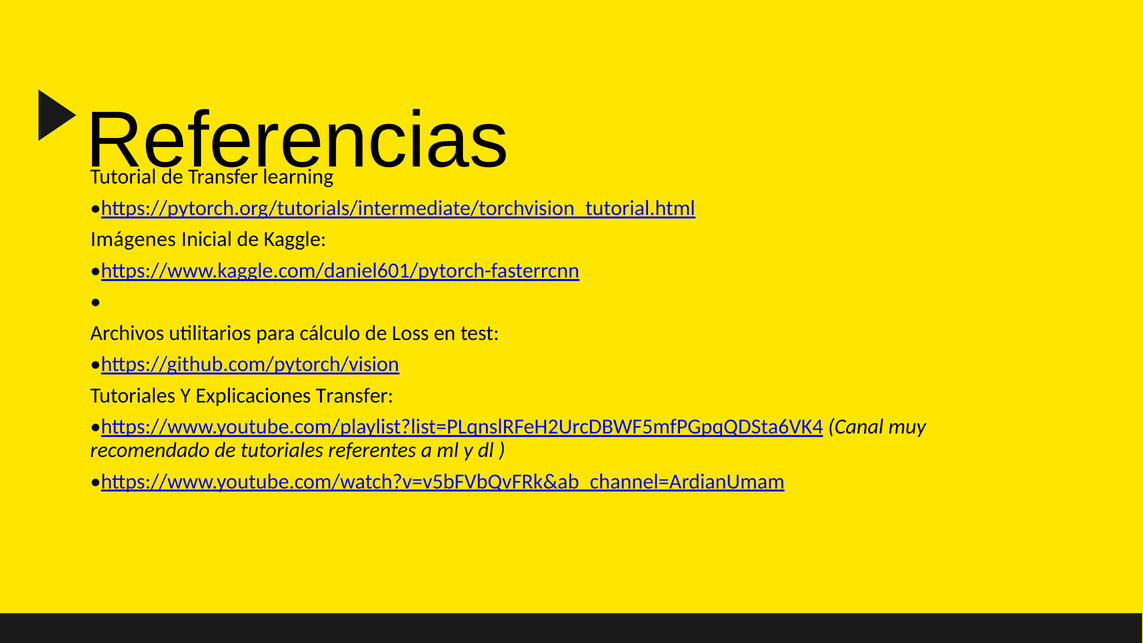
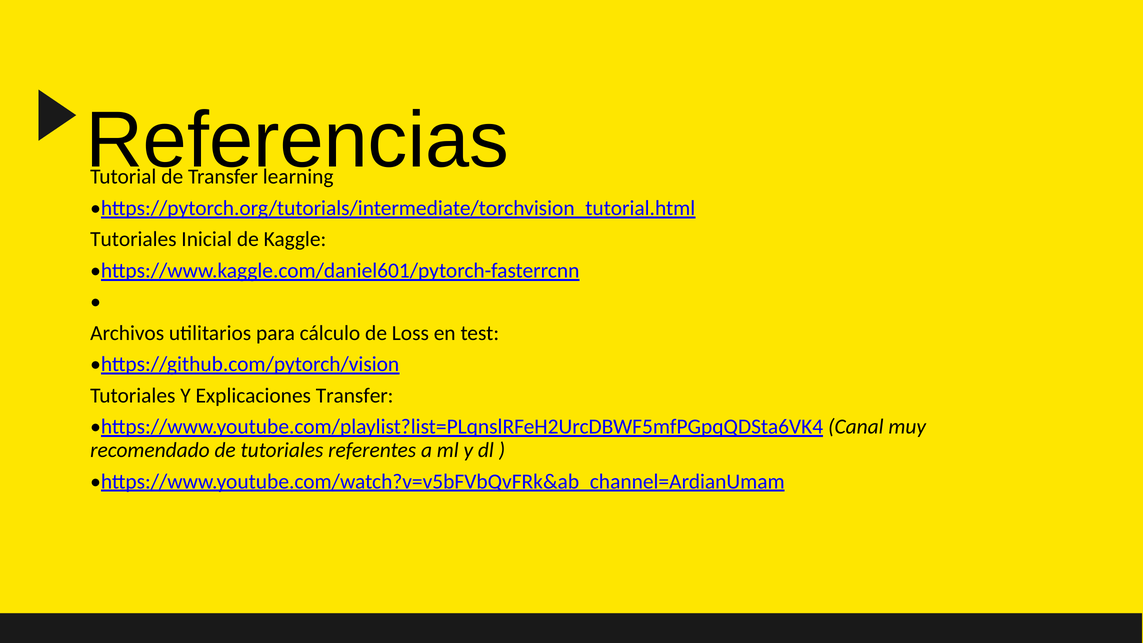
Imágenes: Imágenes -> Tutoriales (133, 239)
